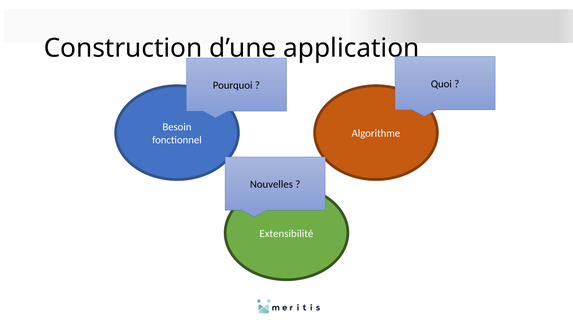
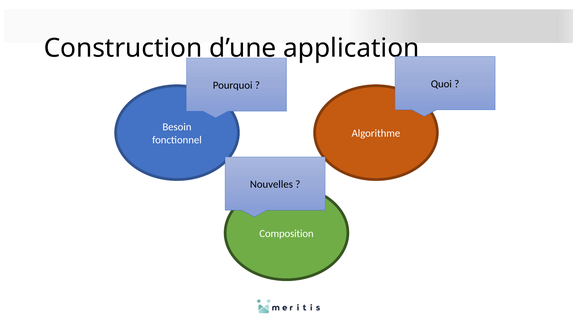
Extensibilité: Extensibilité -> Composition (286, 234)
